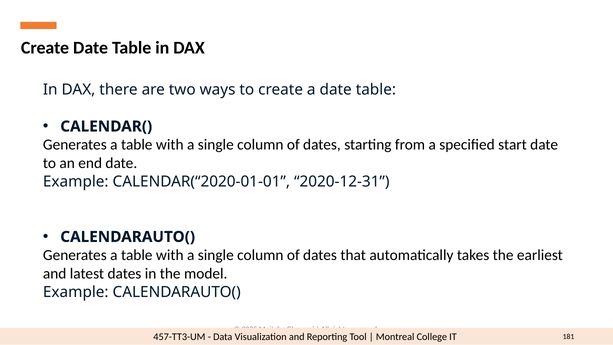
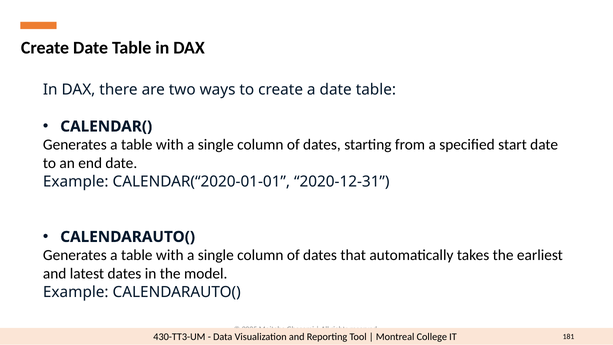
457-TT3-UM: 457-TT3-UM -> 430-TT3-UM (179, 337)
